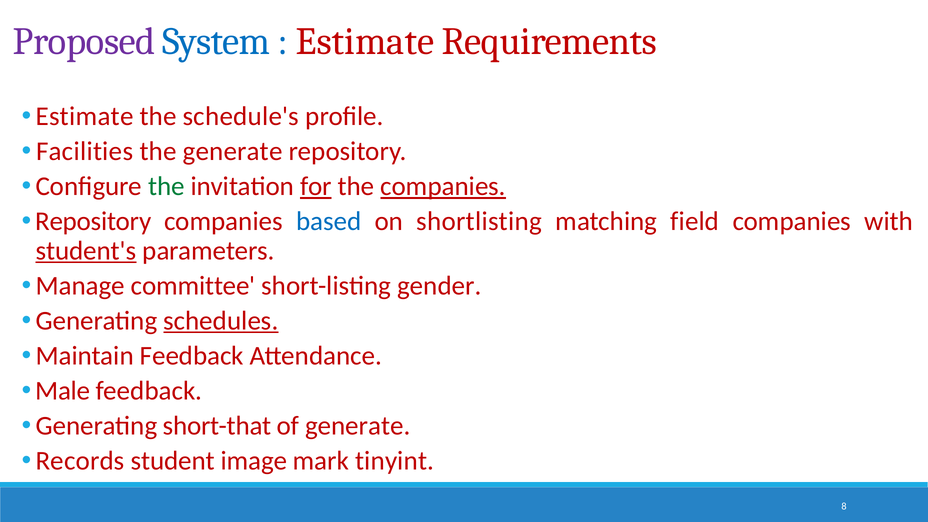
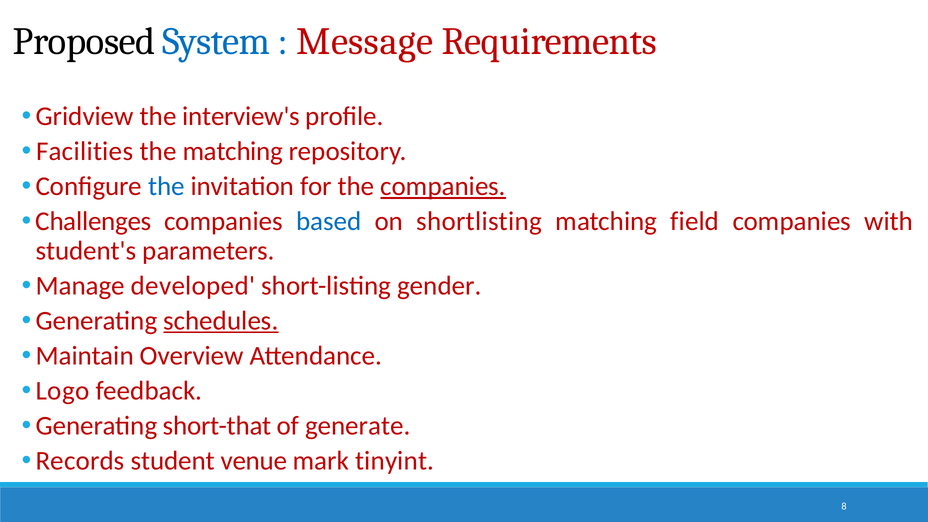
Proposed colour: purple -> black (84, 41)
Estimate: Estimate -> Message (365, 41)
Estimate: Estimate -> Gridview (85, 116)
schedule's: schedule's -> interview's (241, 116)
the generate: generate -> matching (233, 151)
the colour: green -> blue (166, 186)
for underline: present -> none (316, 186)
Repository: Repository -> Challenges (93, 221)
student's underline: present -> none (86, 251)
committee: committee -> developed (193, 286)
Maintain Feedback: Feedback -> Overview (192, 356)
Male: Male -> Logo (63, 391)
image: image -> venue (254, 461)
